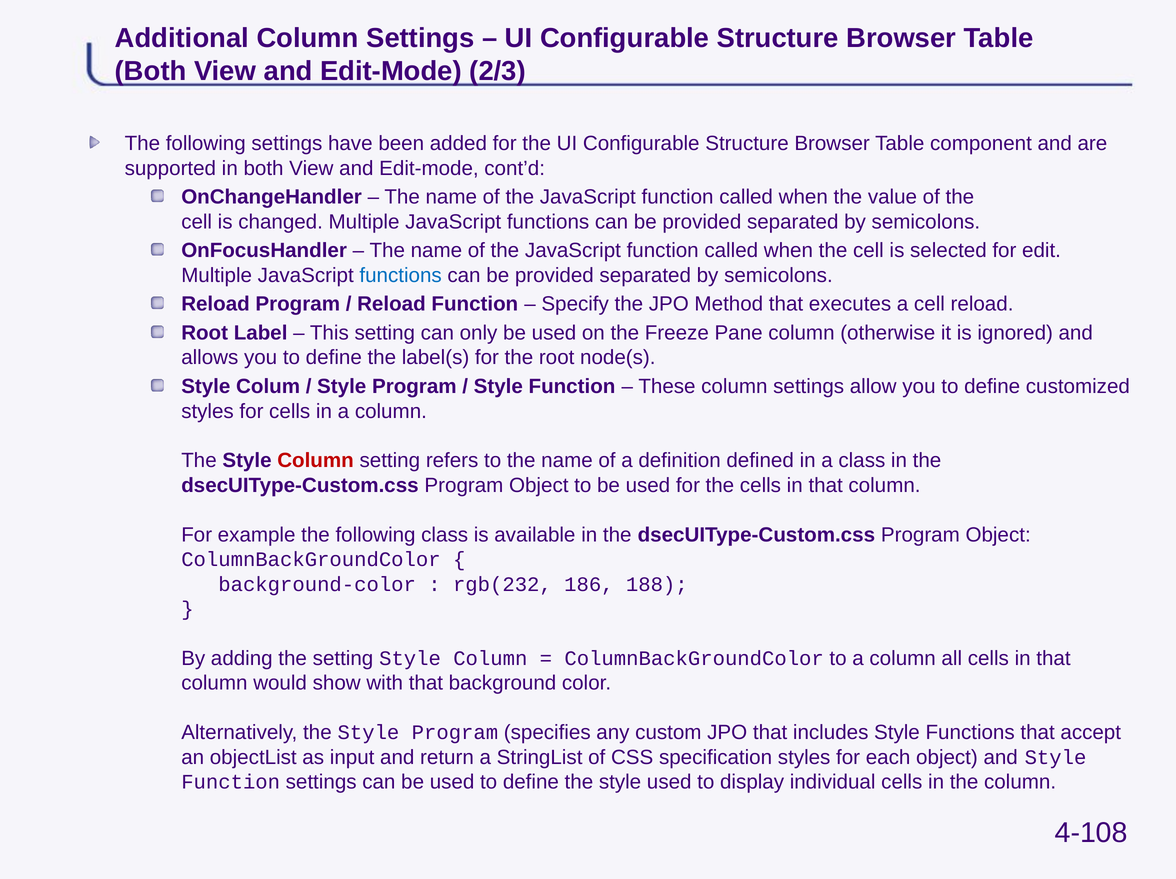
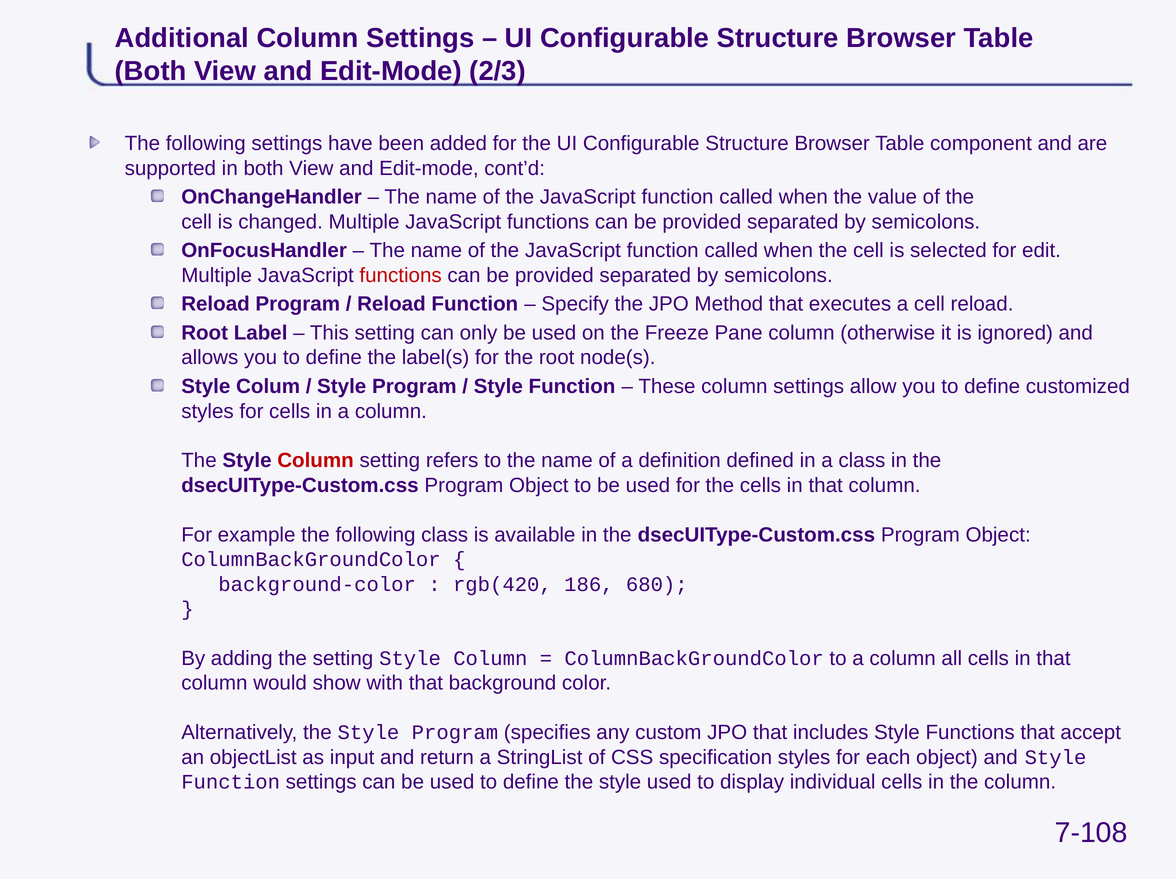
functions colour: blue -> red (401, 275)
rgb(232: rgb(232 -> rgb(420 (502, 584)
188: 188 -> 680 (657, 584)
4-108: 4-108 -> 7-108 (1091, 832)
